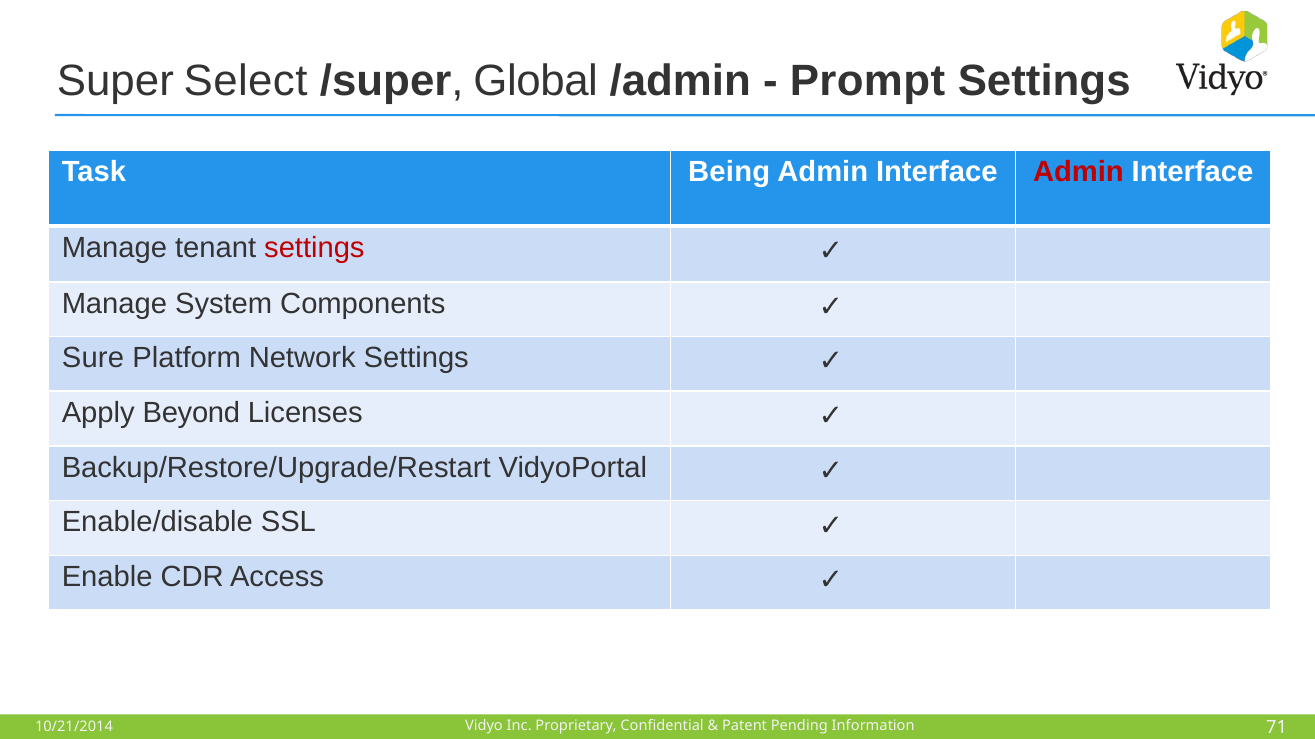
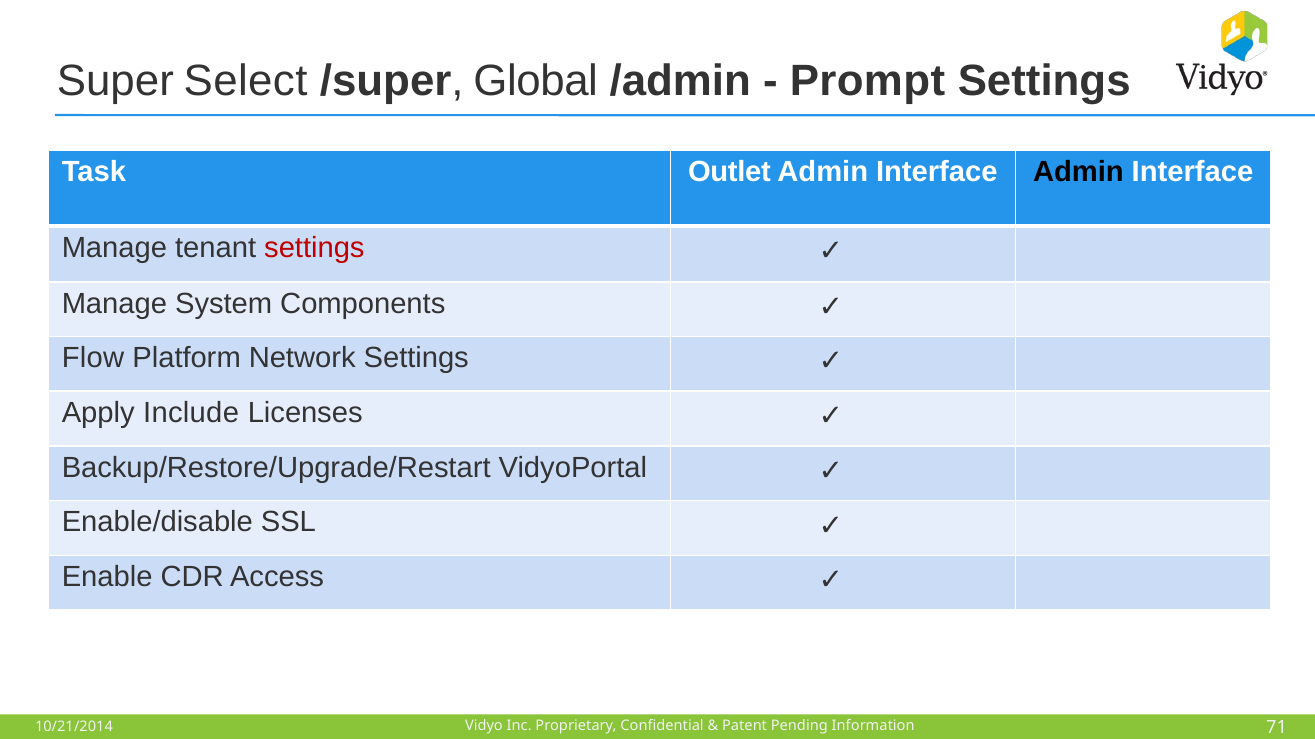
Being: Being -> Outlet (729, 172)
Admin colour: red -> black (1078, 172)
Sure: Sure -> Flow (93, 358)
Beyond: Beyond -> Include (191, 413)
